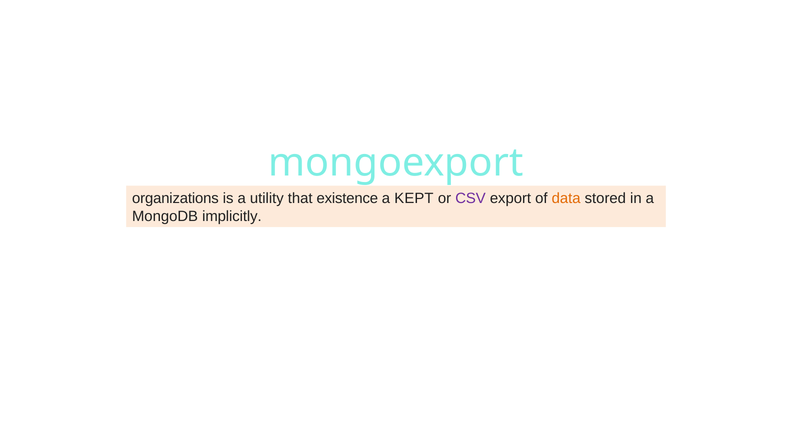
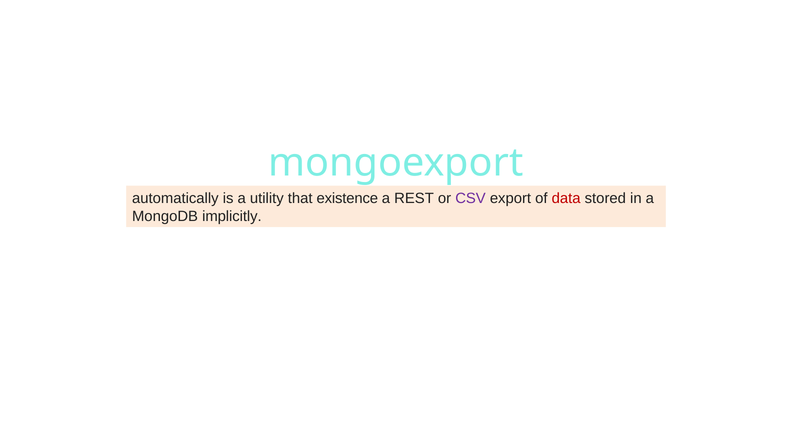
organizations: organizations -> automatically (175, 199)
KEPT: KEPT -> REST (414, 199)
data colour: orange -> red (566, 199)
